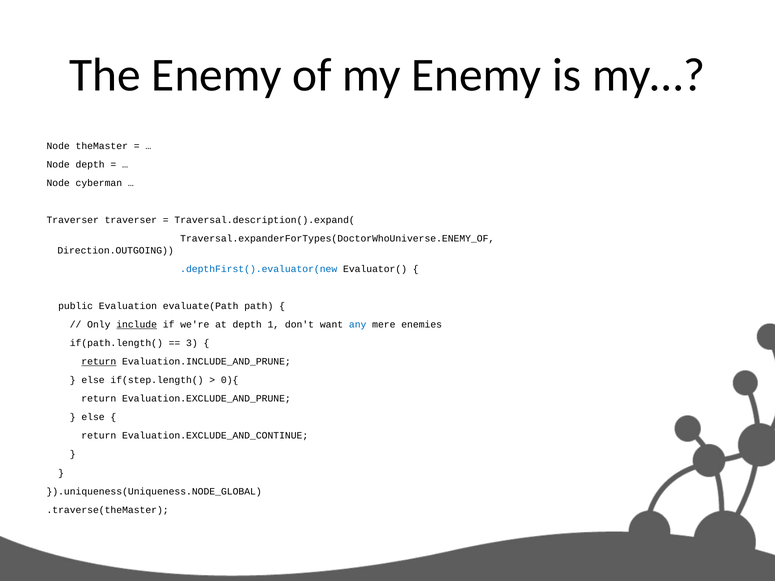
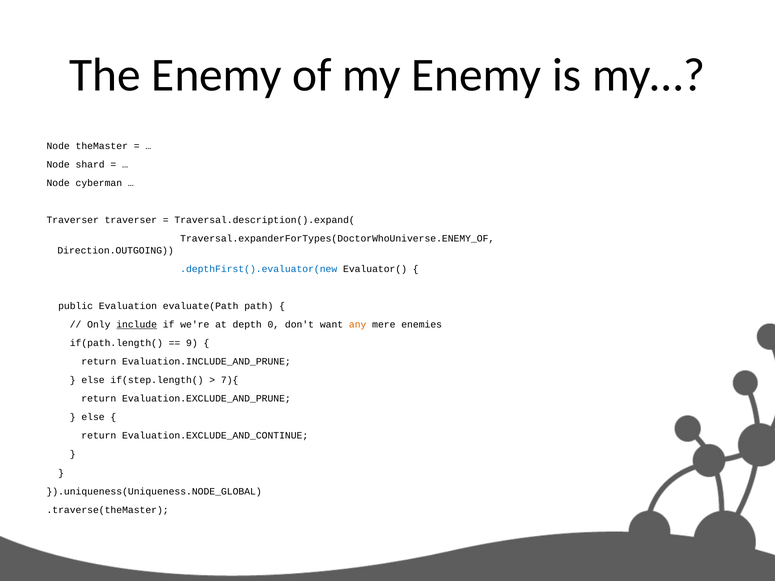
Node depth: depth -> shard (90, 165)
1: 1 -> 0 (273, 325)
any colour: blue -> orange (358, 325)
3: 3 -> 9 (192, 343)
return underline: present -> none (99, 362)
0){: 0){ -> 7){ (230, 380)
